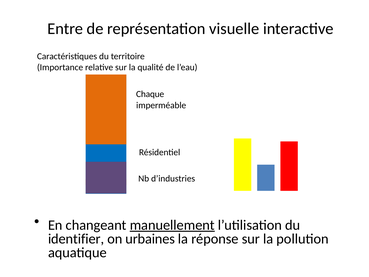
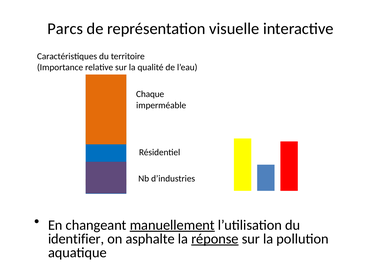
Entre: Entre -> Parcs (65, 29)
urbaines: urbaines -> asphalte (150, 239)
réponse underline: none -> present (215, 239)
